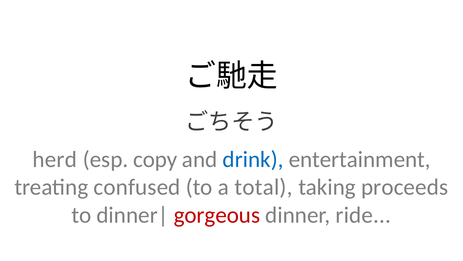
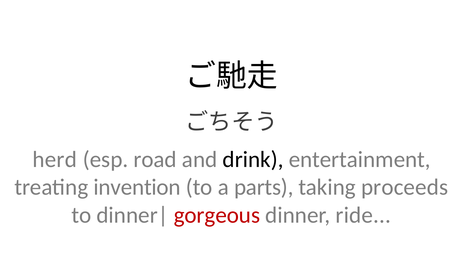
copy: copy -> road (155, 159)
drink colour: blue -> black (253, 159)
confused: confused -> invention (137, 187)
total: total -> parts (264, 187)
